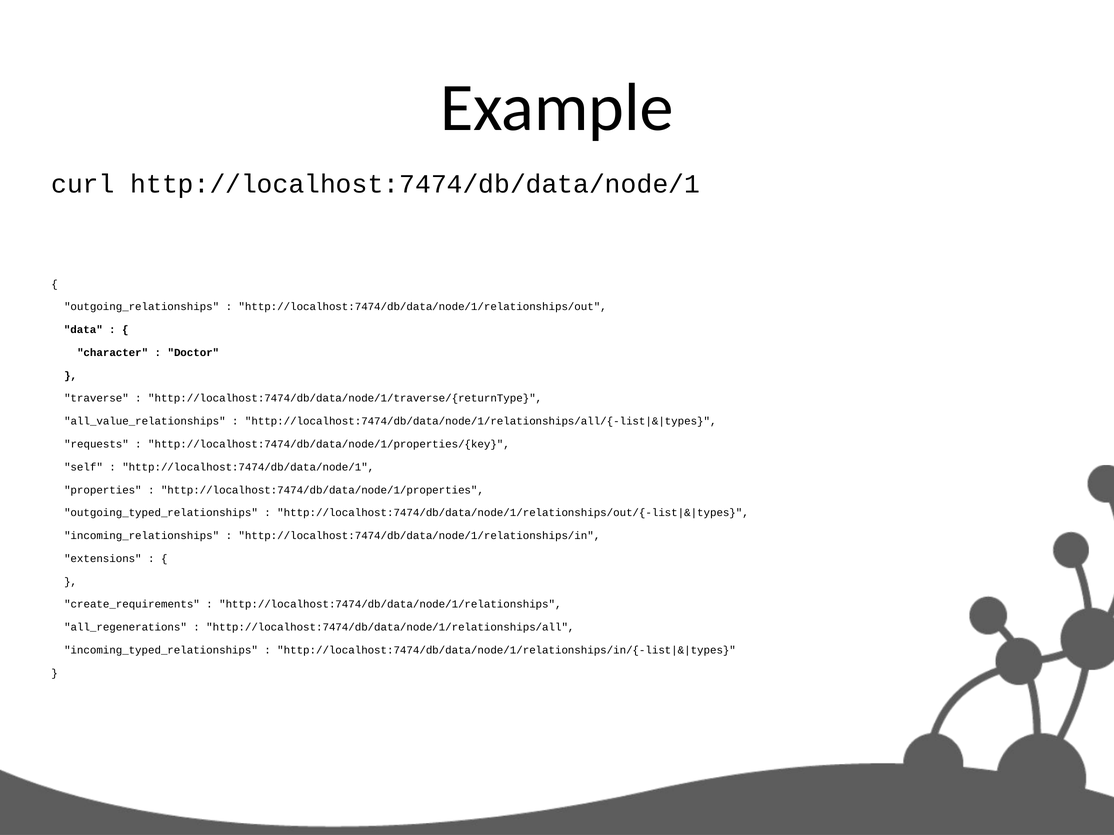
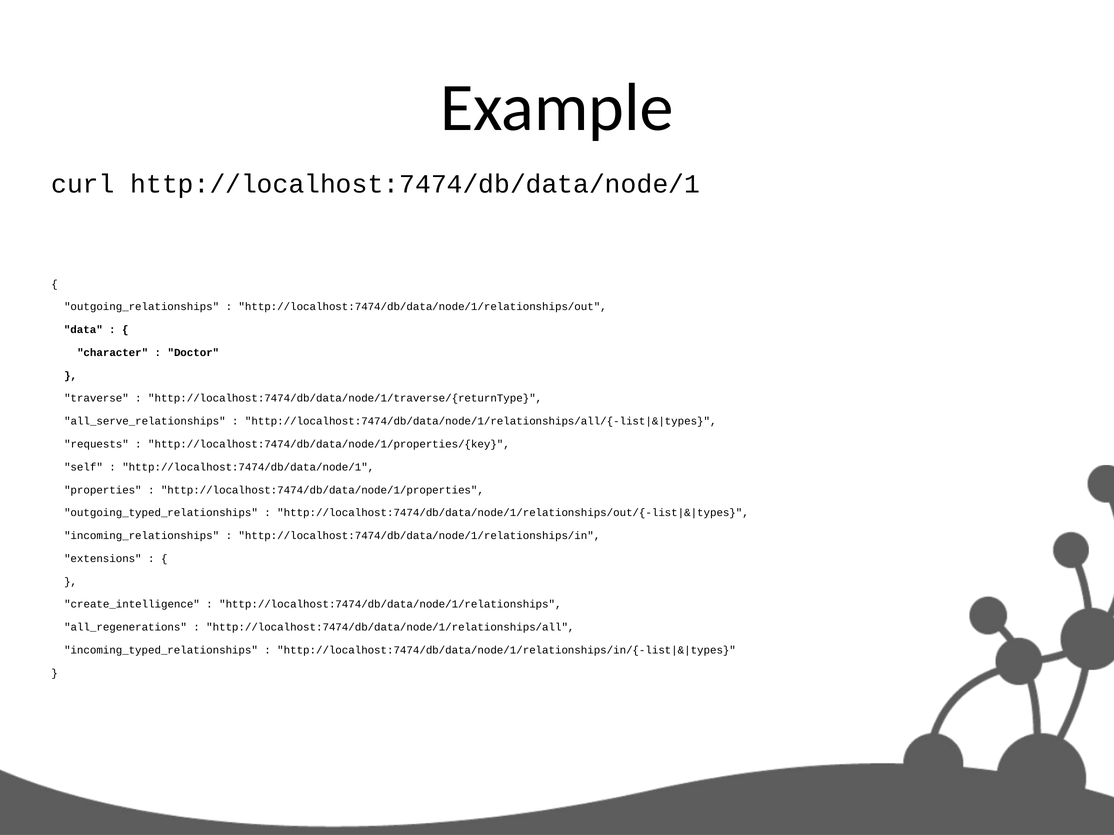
all_value_relationships: all_value_relationships -> all_serve_relationships (145, 422)
create_requirements: create_requirements -> create_intelligence (132, 605)
